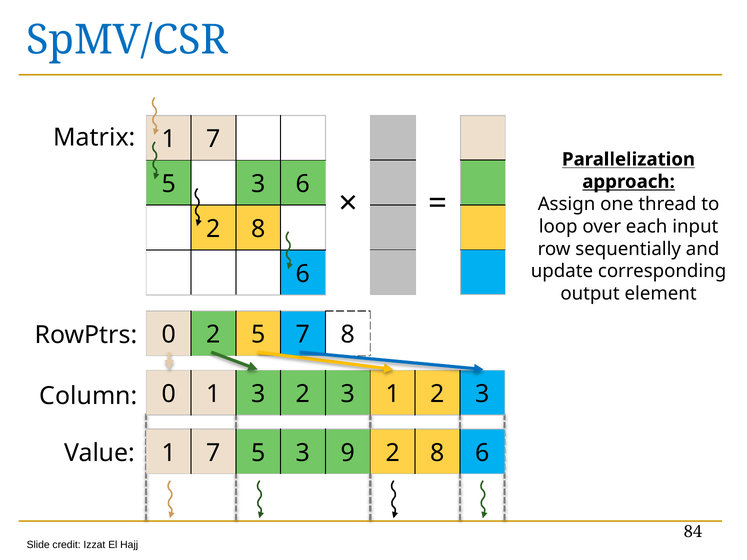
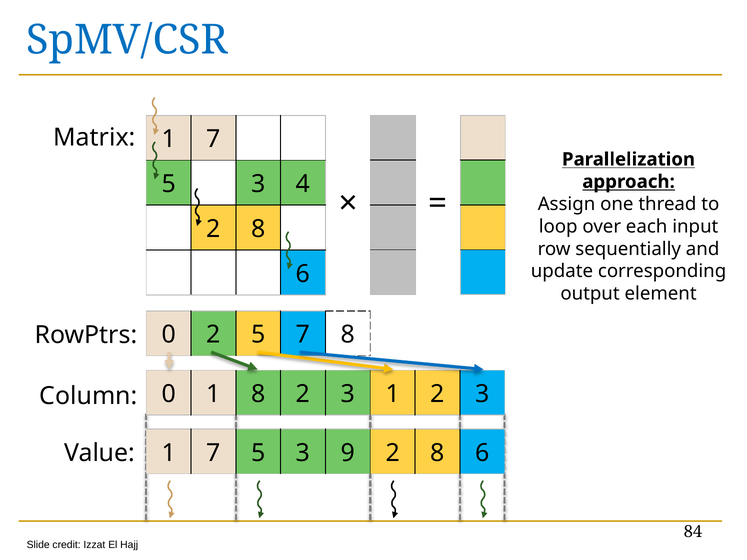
3 6: 6 -> 4 (303, 184)
1 3: 3 -> 8 (258, 394)
